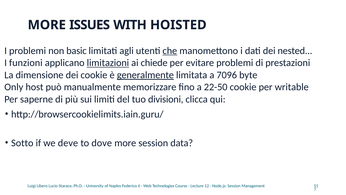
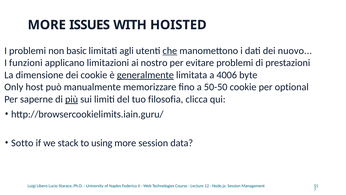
nested: nested -> nuovo (295, 51)
limitazioni underline: present -> none (108, 63)
chiede: chiede -> nostro (154, 63)
7096: 7096 -> 4006 (227, 75)
22-50: 22-50 -> 50-50 (216, 87)
writable: writable -> optional (292, 87)
più underline: none -> present (72, 99)
divisioni: divisioni -> filosofia (166, 99)
deve: deve -> stack (68, 143)
dove: dove -> using (102, 143)
